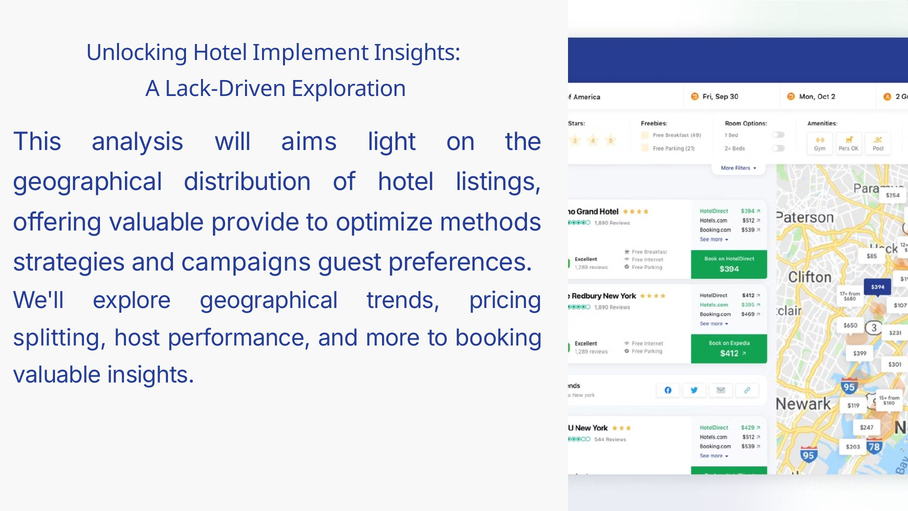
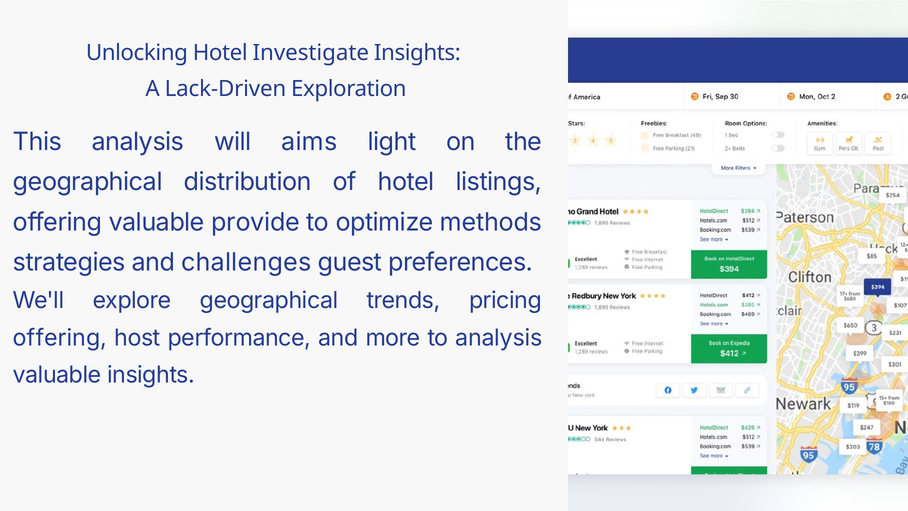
Implement: Implement -> Investigate (311, 53)
campaigns: campaigns -> challenges (246, 262)
splitting: splitting -> offering (60, 338)
to booking: booking -> analysis (499, 338)
